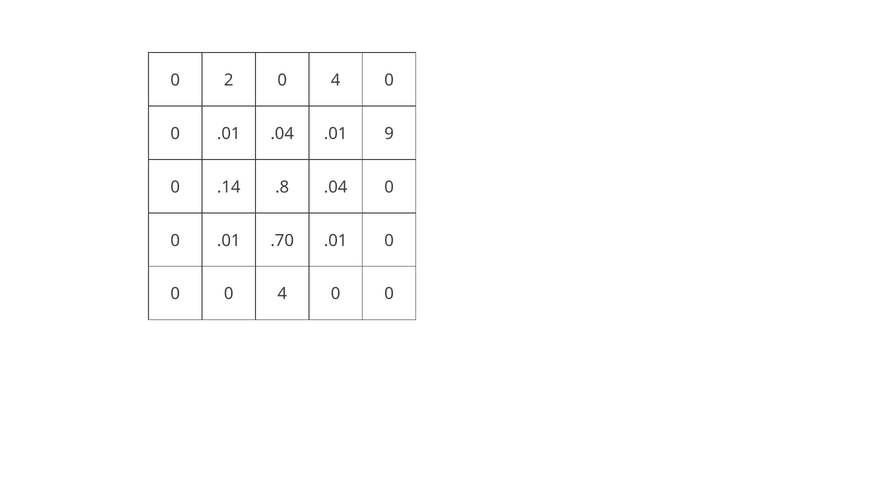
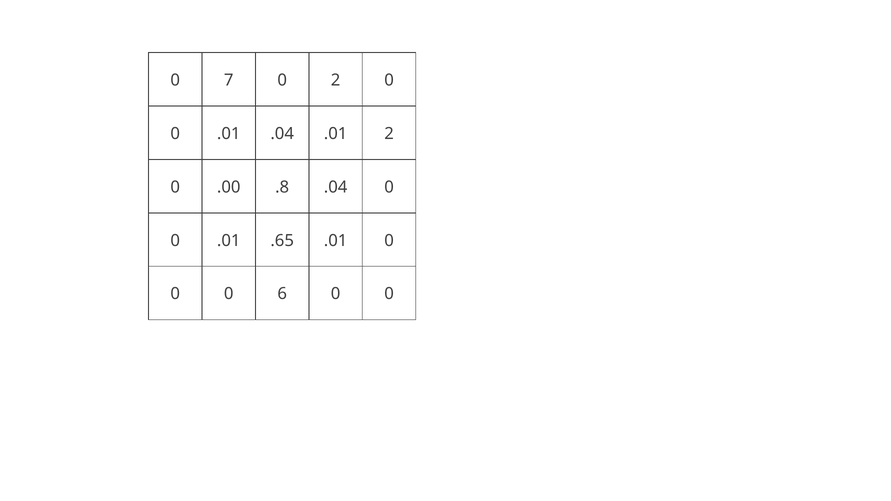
2: 2 -> 7 (229, 80)
4: 4 -> 2 (336, 80)
.01 9: 9 -> 2 (389, 134)
.14: .14 -> .00 (229, 187)
.70: .70 -> .65 (282, 241)
0 0 4: 4 -> 6 (282, 294)
